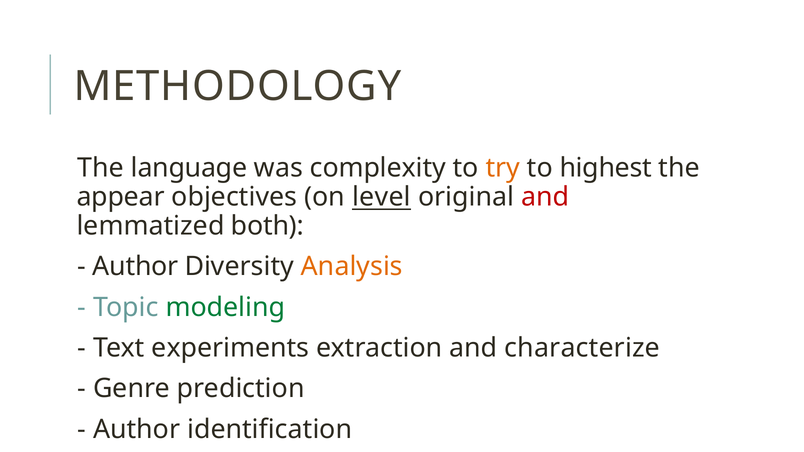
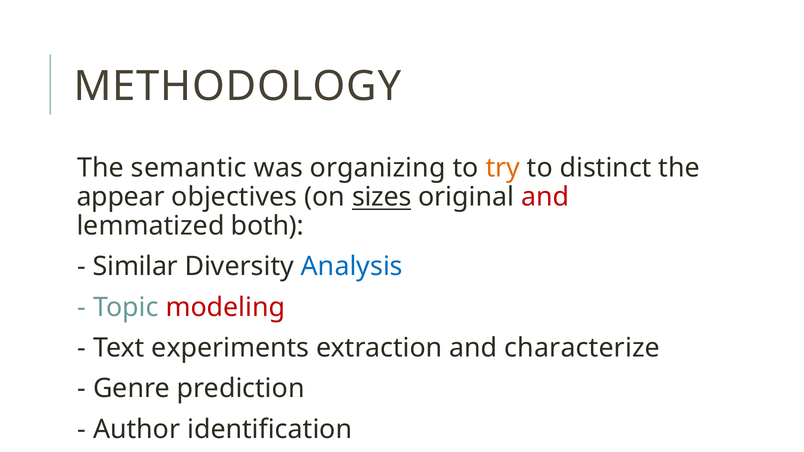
language: language -> semantic (189, 168)
complexity: complexity -> organizing (378, 168)
highest: highest -> distinct (606, 168)
level: level -> sizes (382, 197)
Author: Author -> Similar (135, 267)
Analysis colour: orange -> blue (352, 267)
modeling colour: green -> red (225, 307)
